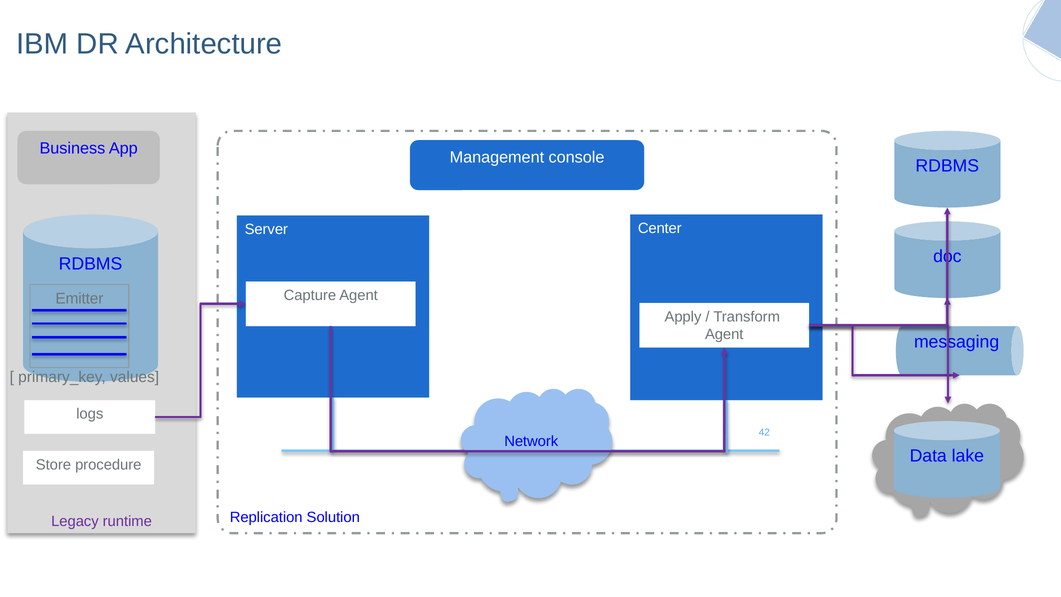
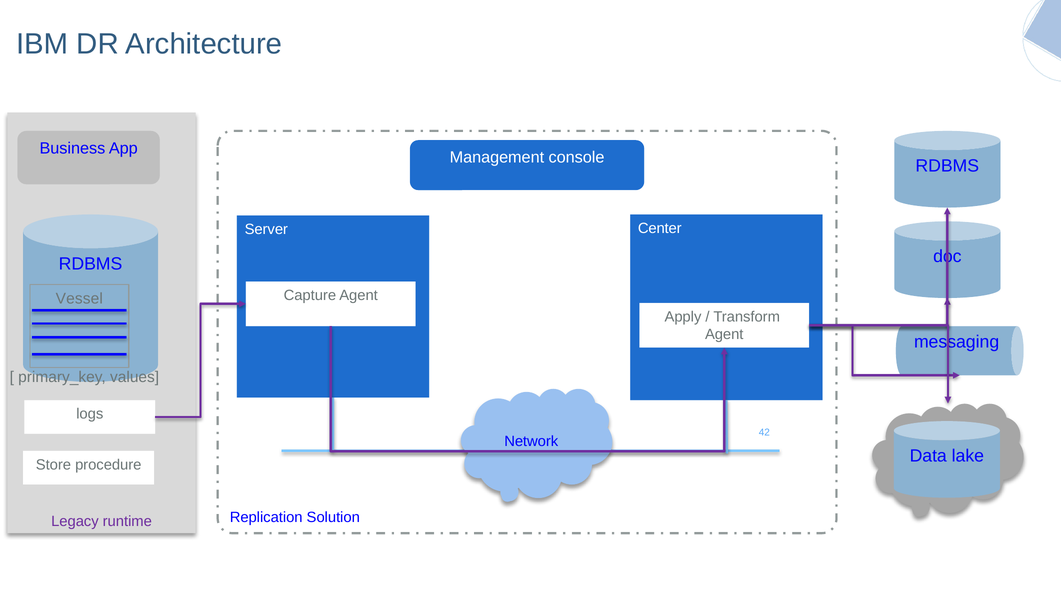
Emitter: Emitter -> Vessel (79, 299)
